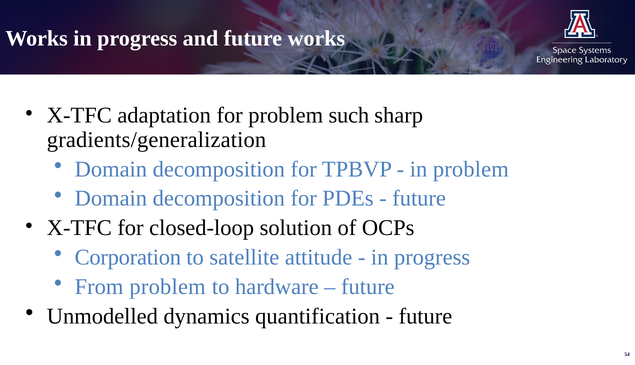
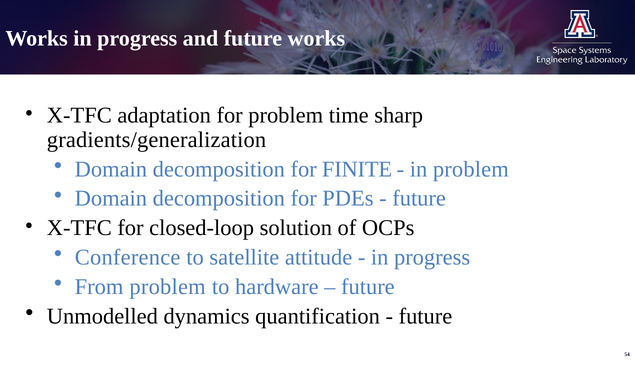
such: such -> time (349, 115)
TPBVP: TPBVP -> FINITE (357, 169)
Corporation: Corporation -> Conference (128, 258)
